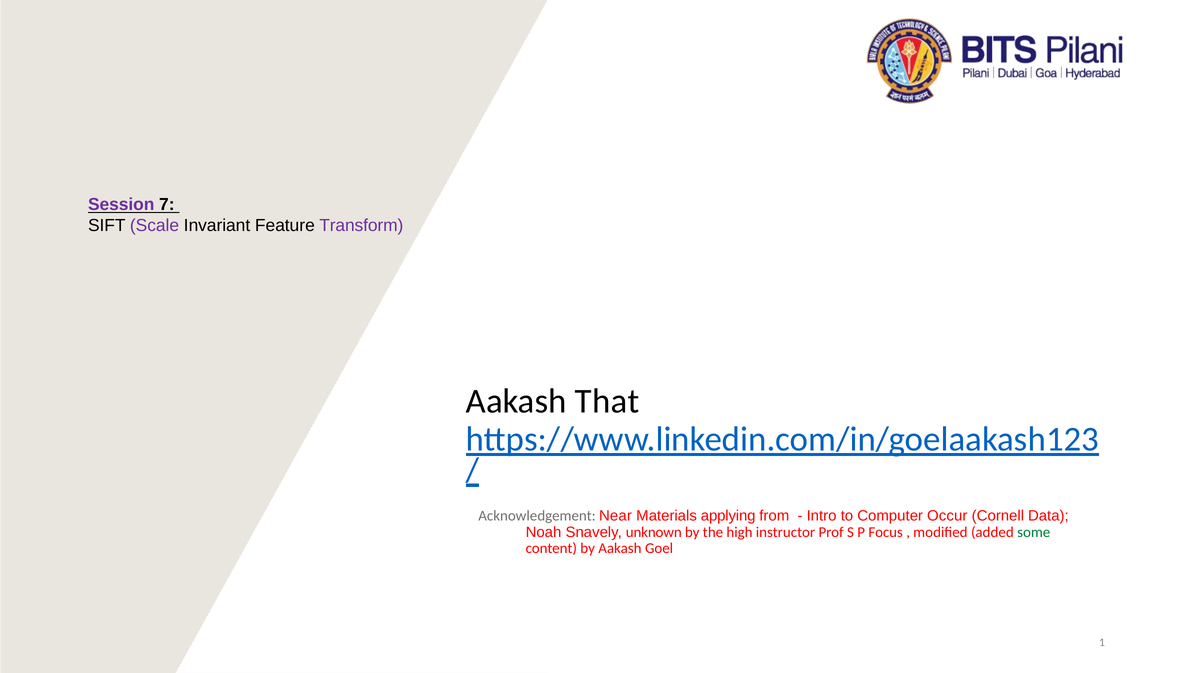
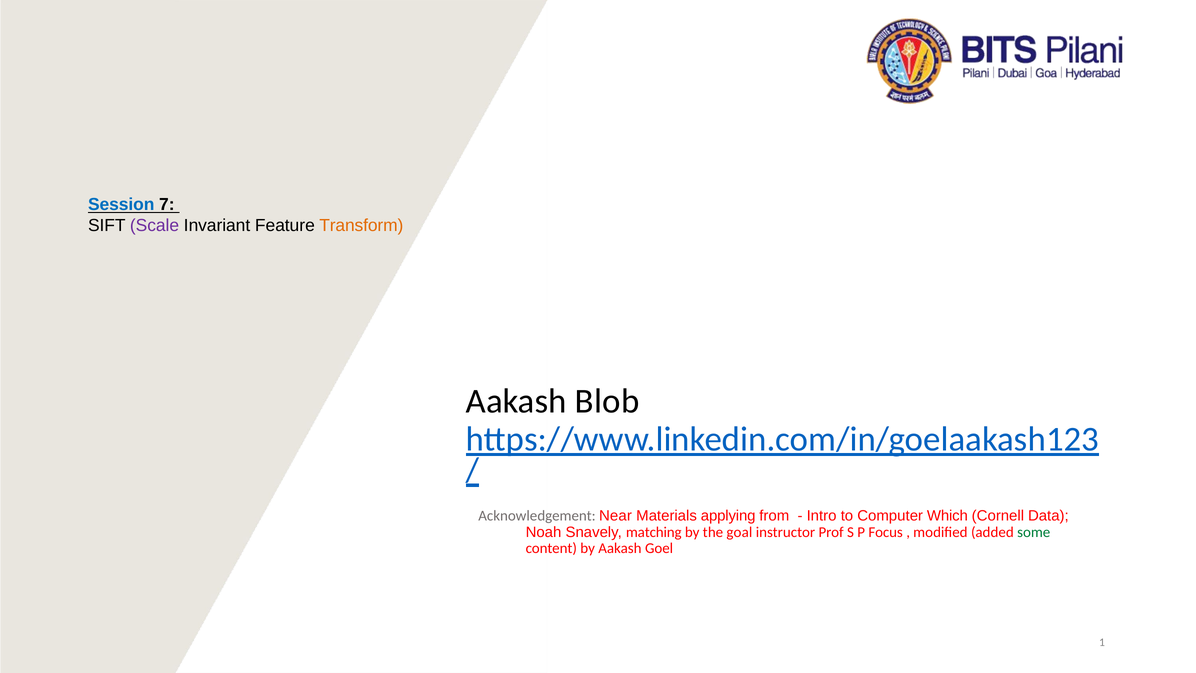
Session colour: purple -> blue (121, 205)
Transform colour: purple -> orange (361, 226)
That: That -> Blob (607, 401)
Occur: Occur -> Which (947, 516)
unknown: unknown -> matching (654, 532)
high: high -> goal (739, 532)
